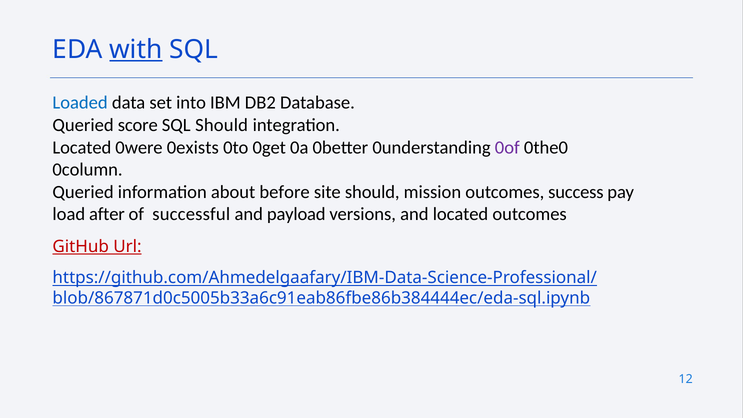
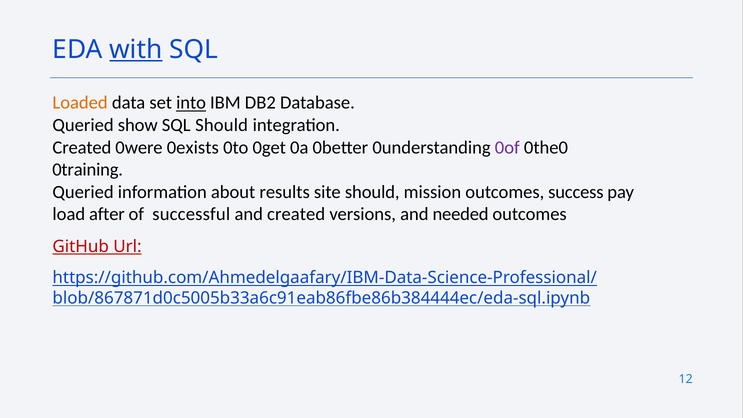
Loaded colour: blue -> orange (80, 103)
into underline: none -> present (191, 103)
score: score -> show (138, 125)
Located: Located -> Created (82, 147)
0column: 0column -> 0training (88, 170)
before: before -> results (285, 192)
and payload: payload -> created (296, 214)
and located: located -> needed (461, 214)
